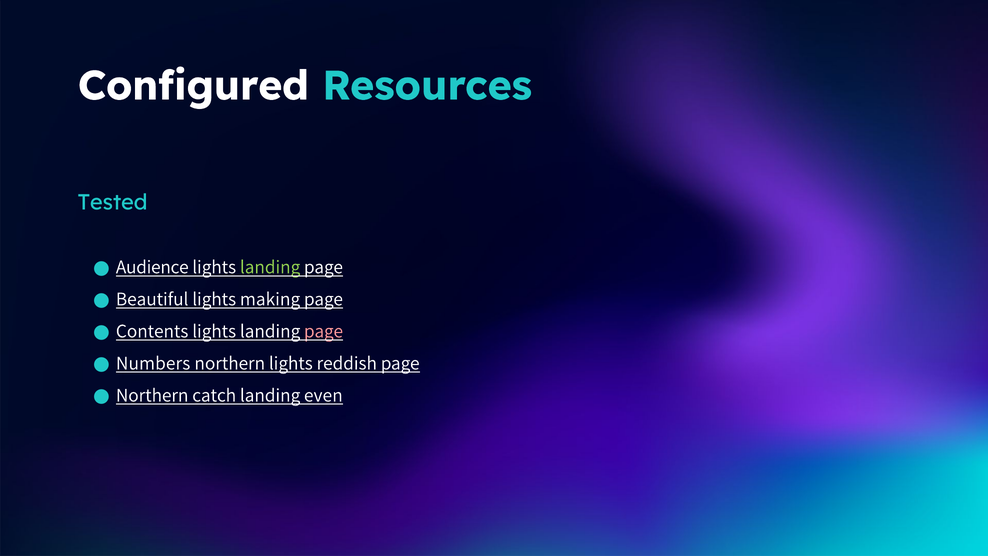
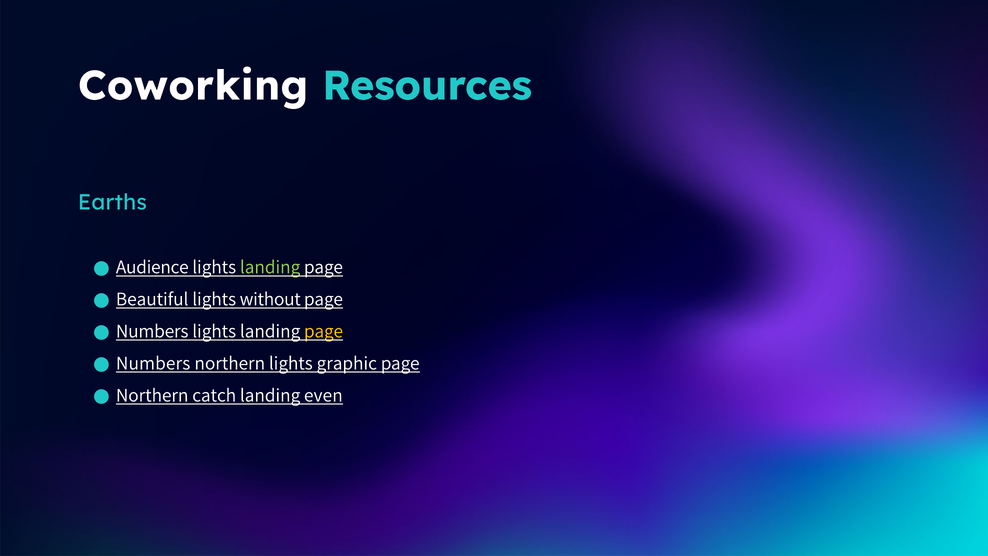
Configured: Configured -> Coworking (193, 86)
Tested: Tested -> Earths (112, 202)
making: making -> without (270, 299)
Contents: Contents -> Numbers (152, 331)
page colour: pink -> yellow (323, 331)
reddish: reddish -> graphic (347, 363)
